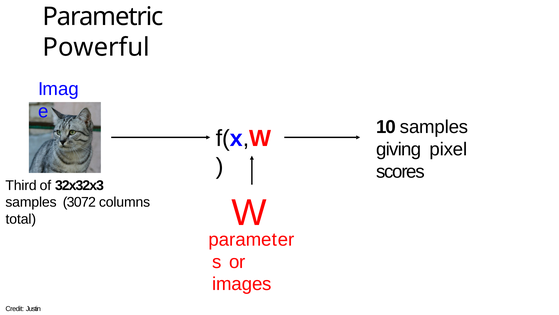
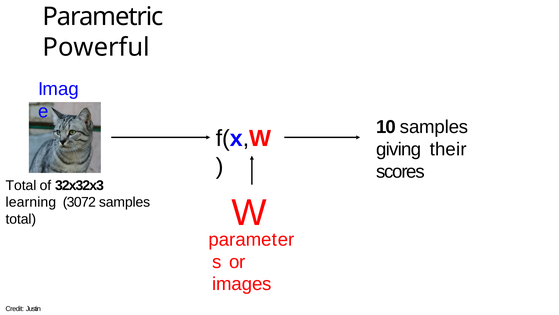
pixel: pixel -> their (448, 149)
Third: Third -> Total (21, 185)
samples: samples -> learning (31, 202)
3072 columns: columns -> samples (125, 202)
